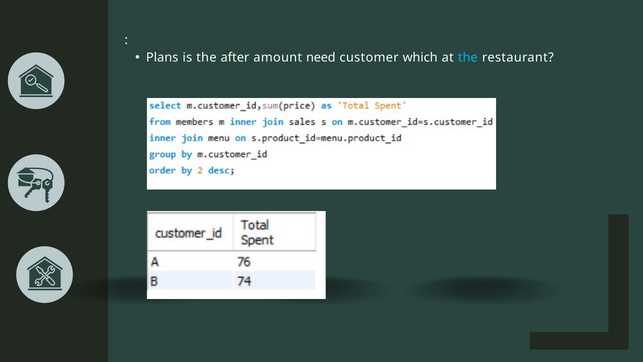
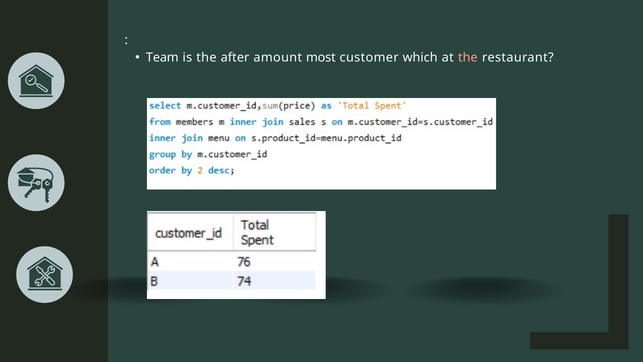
Plans: Plans -> Team (162, 58)
need: need -> most (321, 58)
the colour: light blue -> pink (468, 58)
